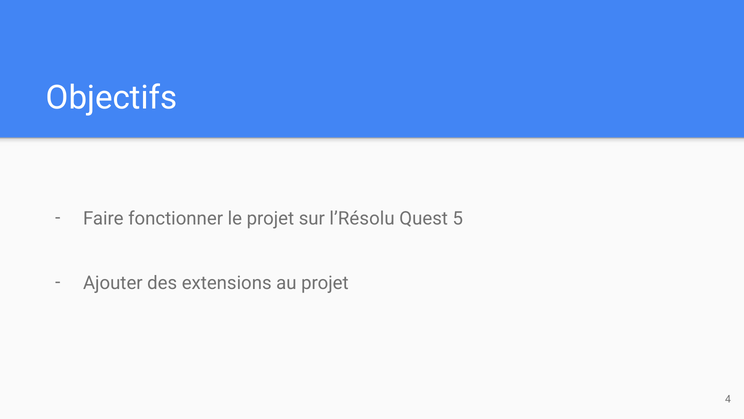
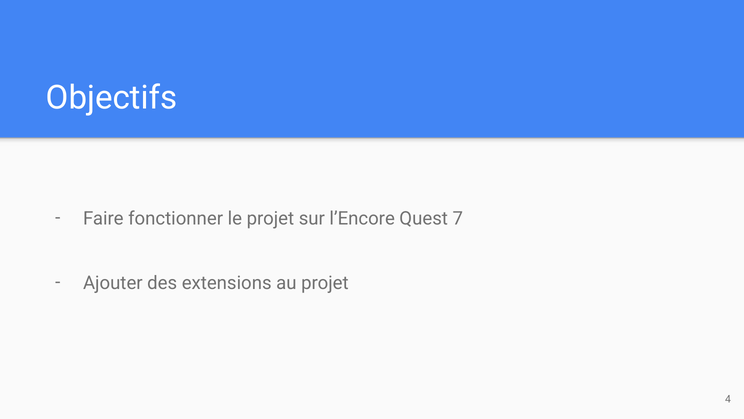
l’Résolu: l’Résolu -> l’Encore (362, 218)
5: 5 -> 7 (458, 218)
